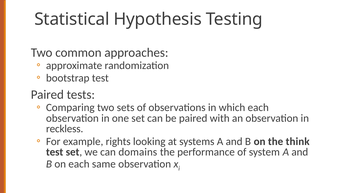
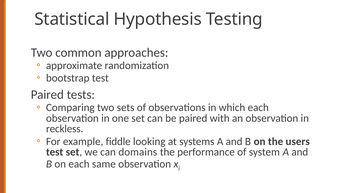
rights: rights -> fiddle (118, 141)
think: think -> users (298, 141)
